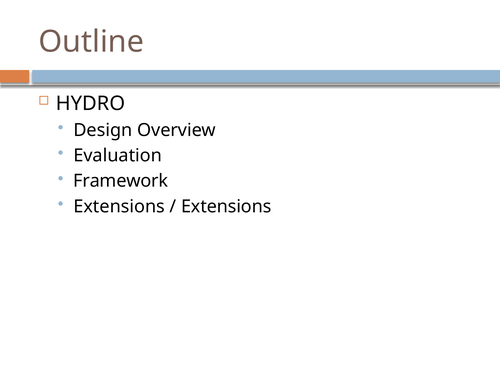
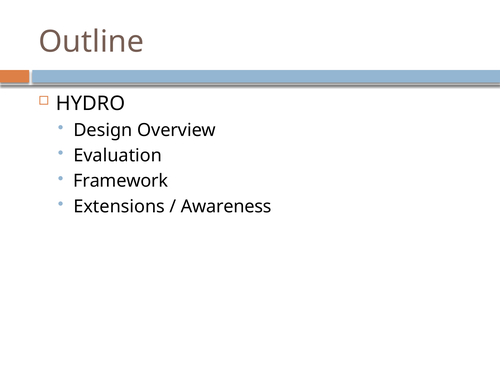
Extensions: Extensions -> Awareness (226, 206)
